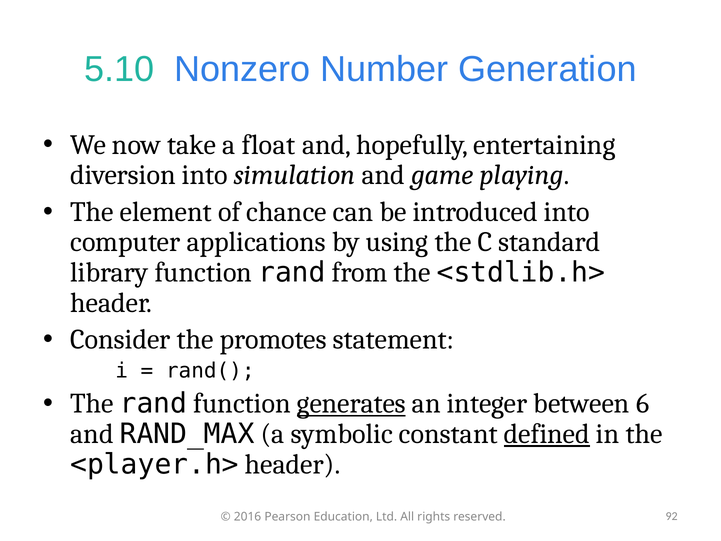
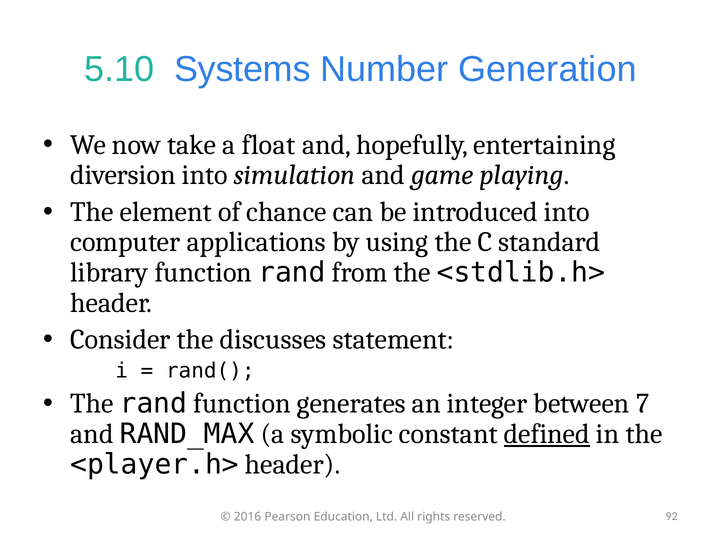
Nonzero: Nonzero -> Systems (242, 69)
promotes: promotes -> discusses (273, 339)
generates underline: present -> none (351, 404)
6: 6 -> 7 (643, 404)
